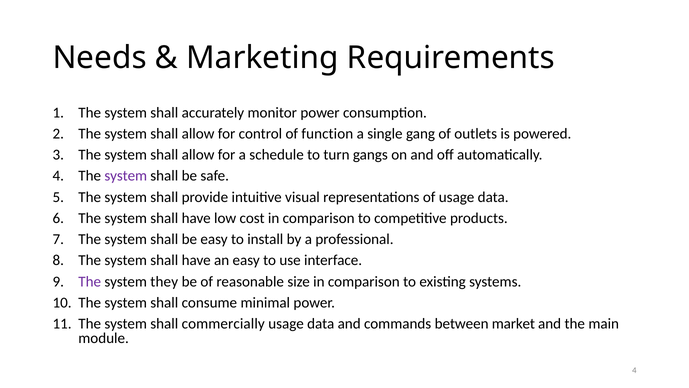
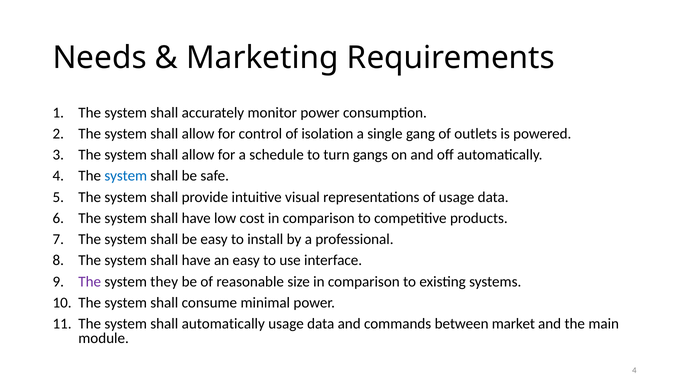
function: function -> isolation (327, 134)
system colour: purple -> blue (126, 176)
shall commercially: commercially -> automatically (223, 323)
